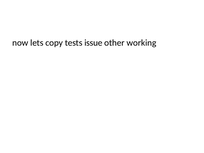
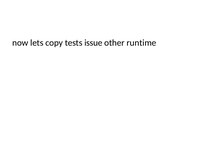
working: working -> runtime (141, 43)
